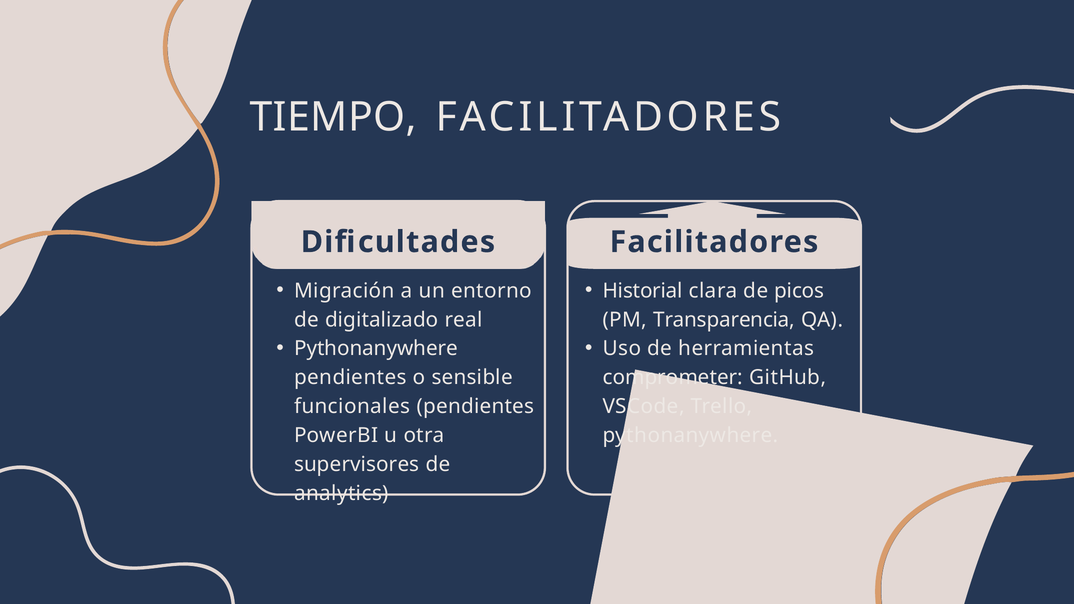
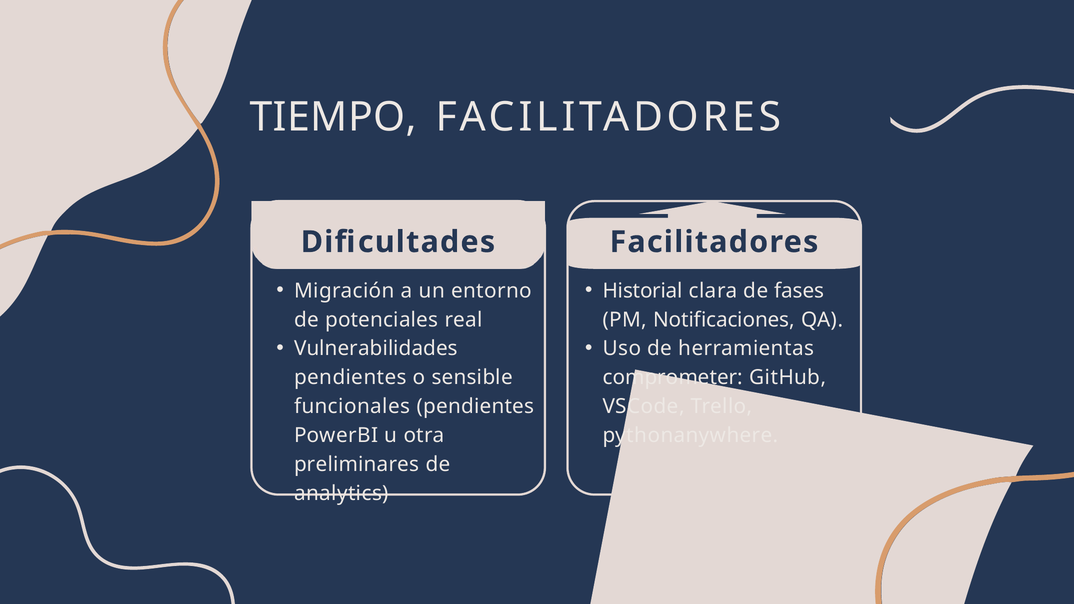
picos: picos -> fases (799, 291)
digitalizado: digitalizado -> potenciales (382, 320)
Transparencia: Transparencia -> Notificaciones (724, 320)
Pythonanywhere: Pythonanywhere -> Vulnerabilidades (376, 349)
supervisores: supervisores -> preliminares (357, 464)
